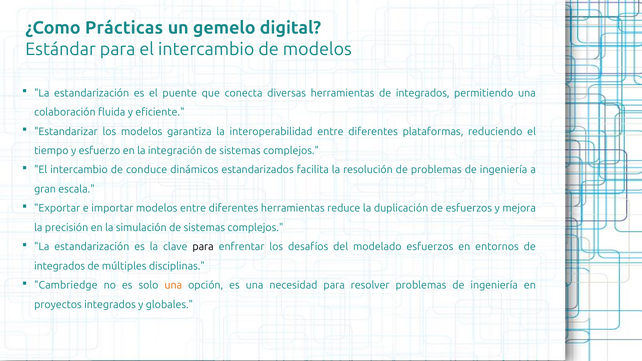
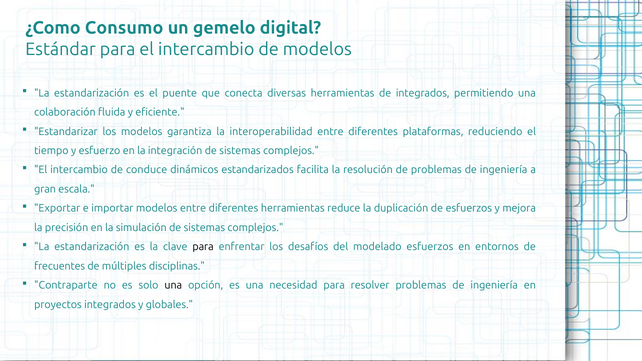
Prácticas: Prácticas -> Consumo (124, 28)
integrados: integrados -> frecuentes (60, 266)
Cambriedge: Cambriedge -> Contraparte (66, 286)
una colour: orange -> black (173, 286)
